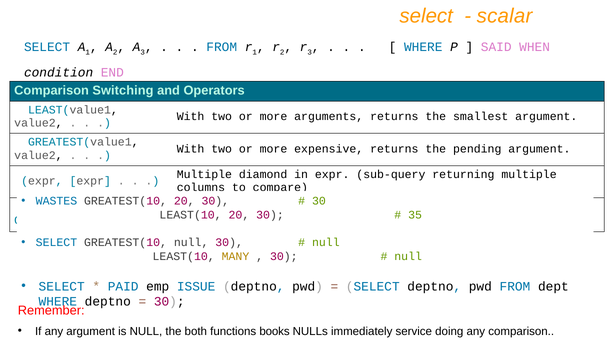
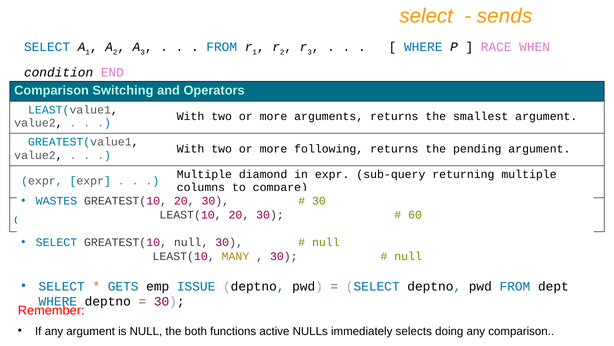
scalar: scalar -> sends (505, 16)
SAID: SAID -> RACE (496, 47)
expensive: expensive -> following (329, 148)
35: 35 -> 60 (415, 214)
PAID: PAID -> GETS (123, 286)
books: books -> active (274, 331)
service: service -> selects (414, 331)
